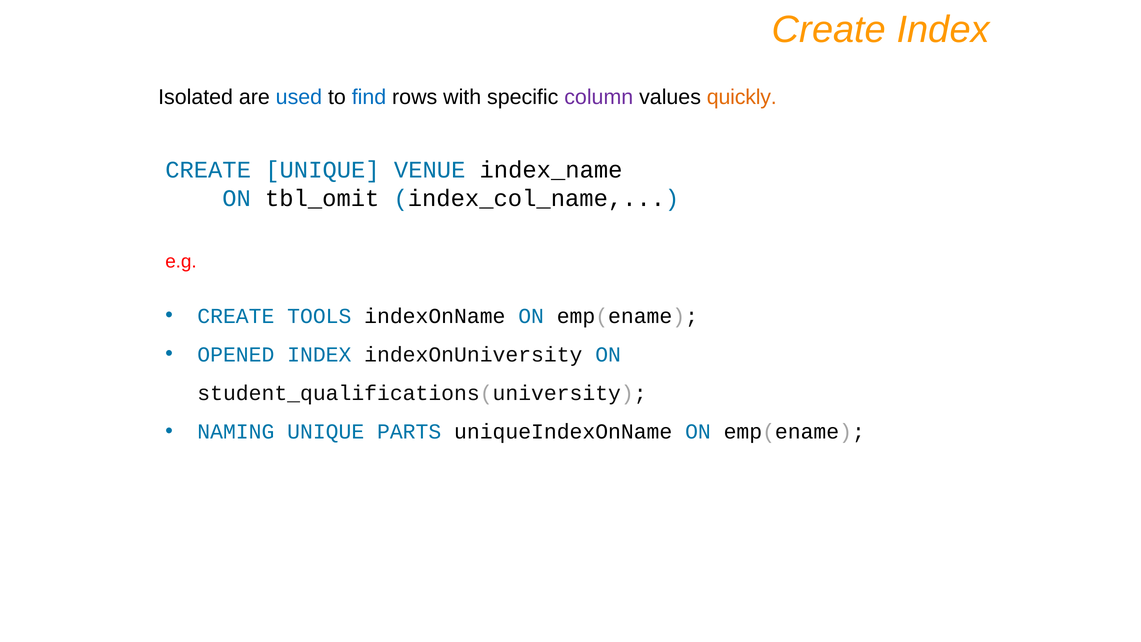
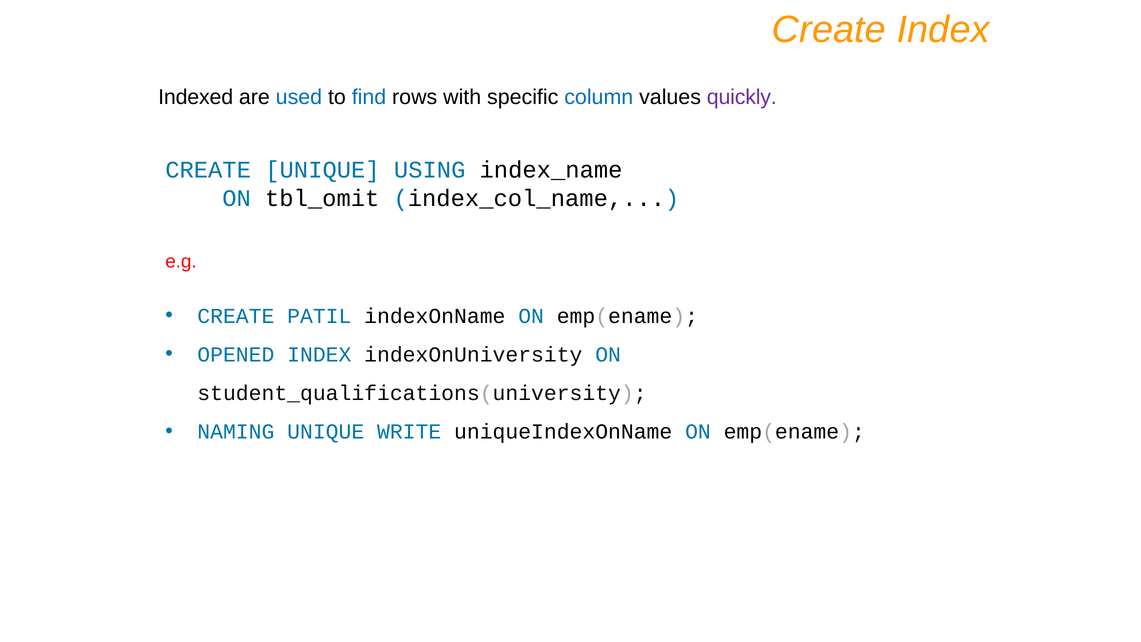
Isolated: Isolated -> Indexed (196, 97)
column colour: purple -> blue (599, 97)
quickly colour: orange -> purple (742, 97)
VENUE: VENUE -> USING (430, 170)
TOOLS: TOOLS -> PATIL (319, 316)
PARTS: PARTS -> WRITE (409, 431)
